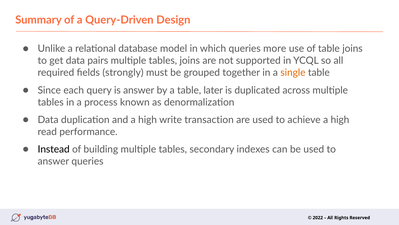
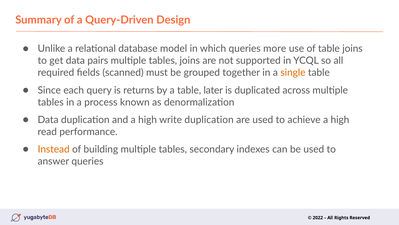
strongly: strongly -> scanned (123, 72)
is answer: answer -> returns (139, 90)
write transaction: transaction -> duplication (209, 119)
Instead colour: black -> orange (54, 149)
